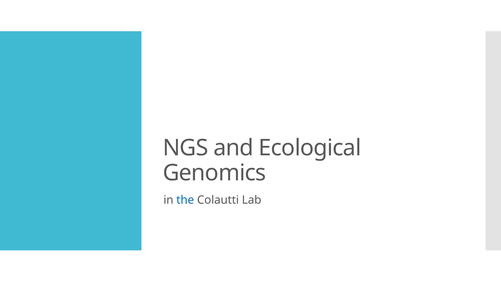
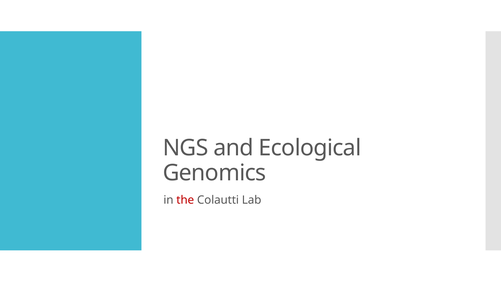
the colour: blue -> red (185, 200)
